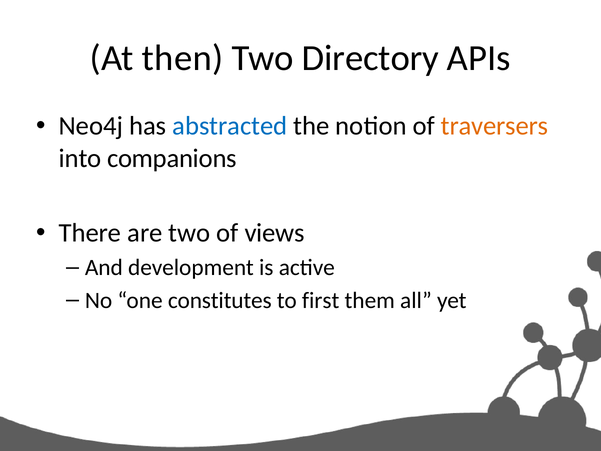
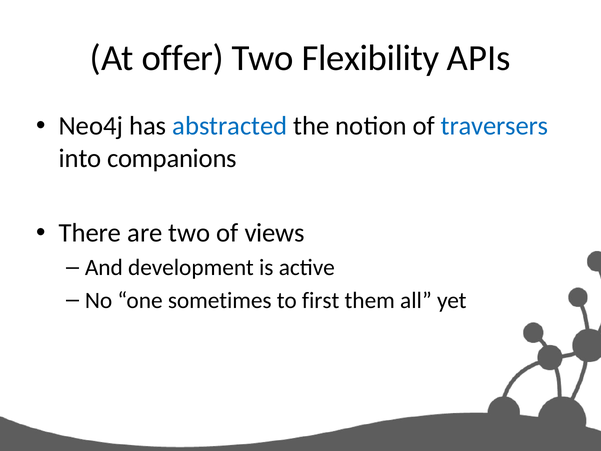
then: then -> offer (183, 58)
Directory: Directory -> Flexibility (370, 58)
traversers colour: orange -> blue (495, 126)
constitutes: constitutes -> sometimes (220, 300)
